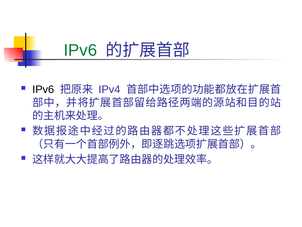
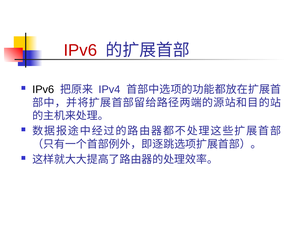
IPv6 colour: green -> red (80, 50)
